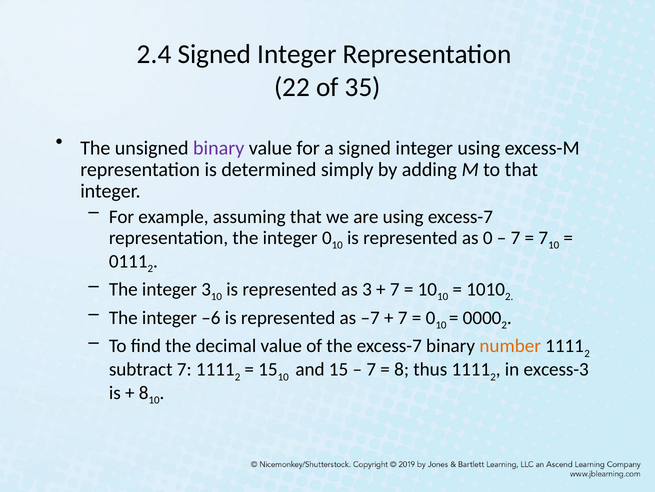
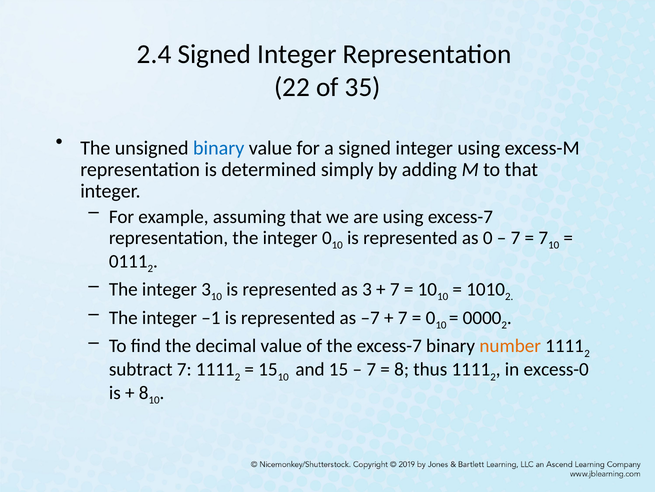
binary colour: purple -> blue (219, 148)
–6: –6 -> –1 (211, 317)
excess-3: excess-3 -> excess-0 (556, 369)
